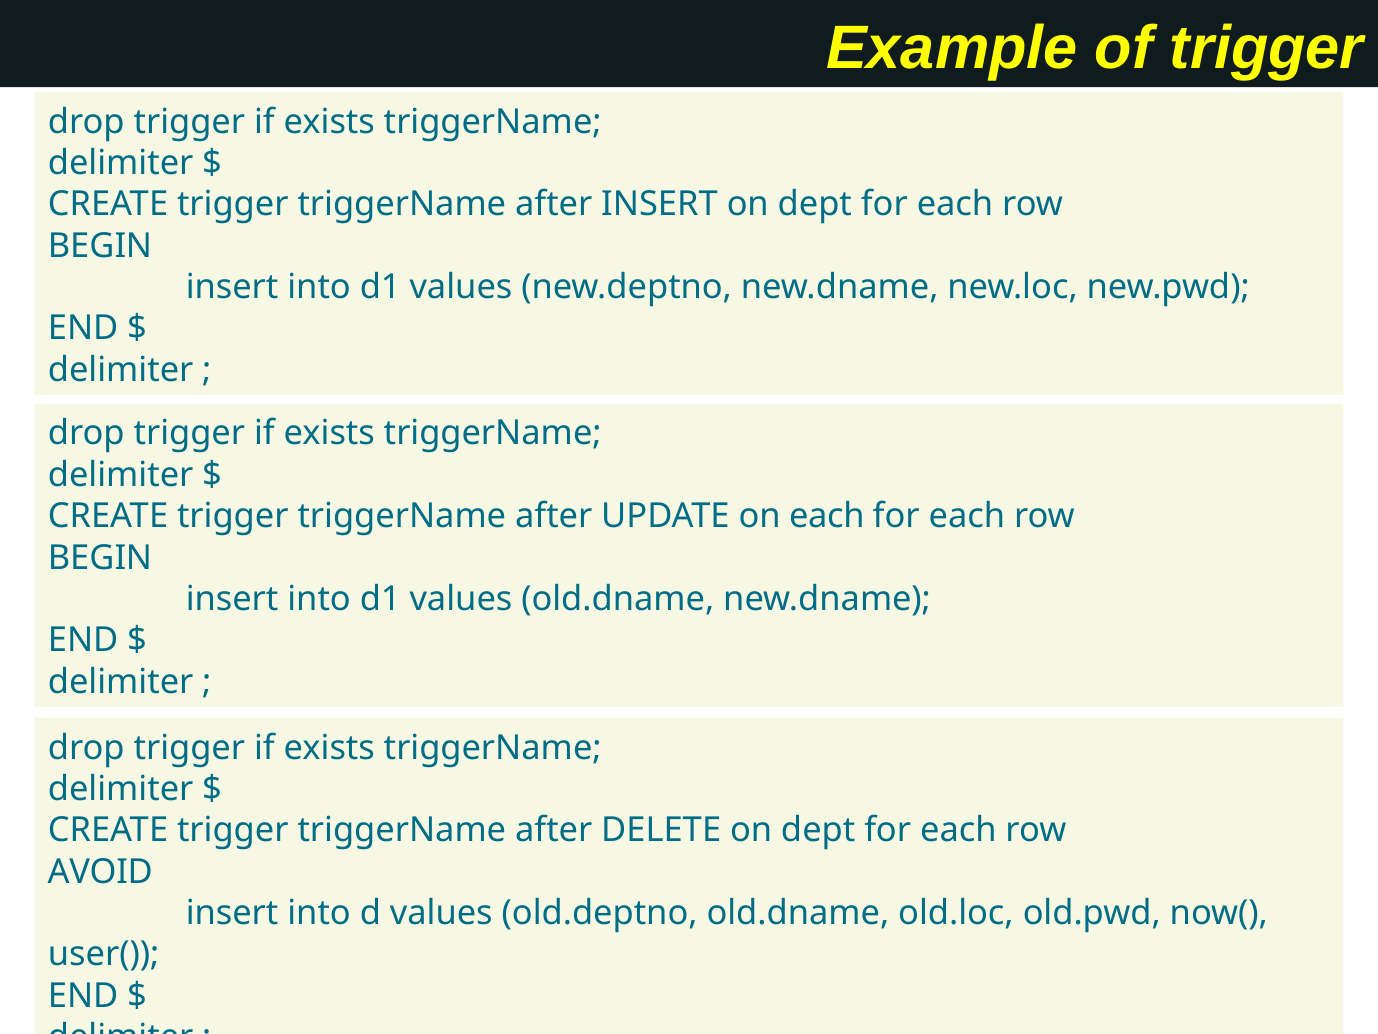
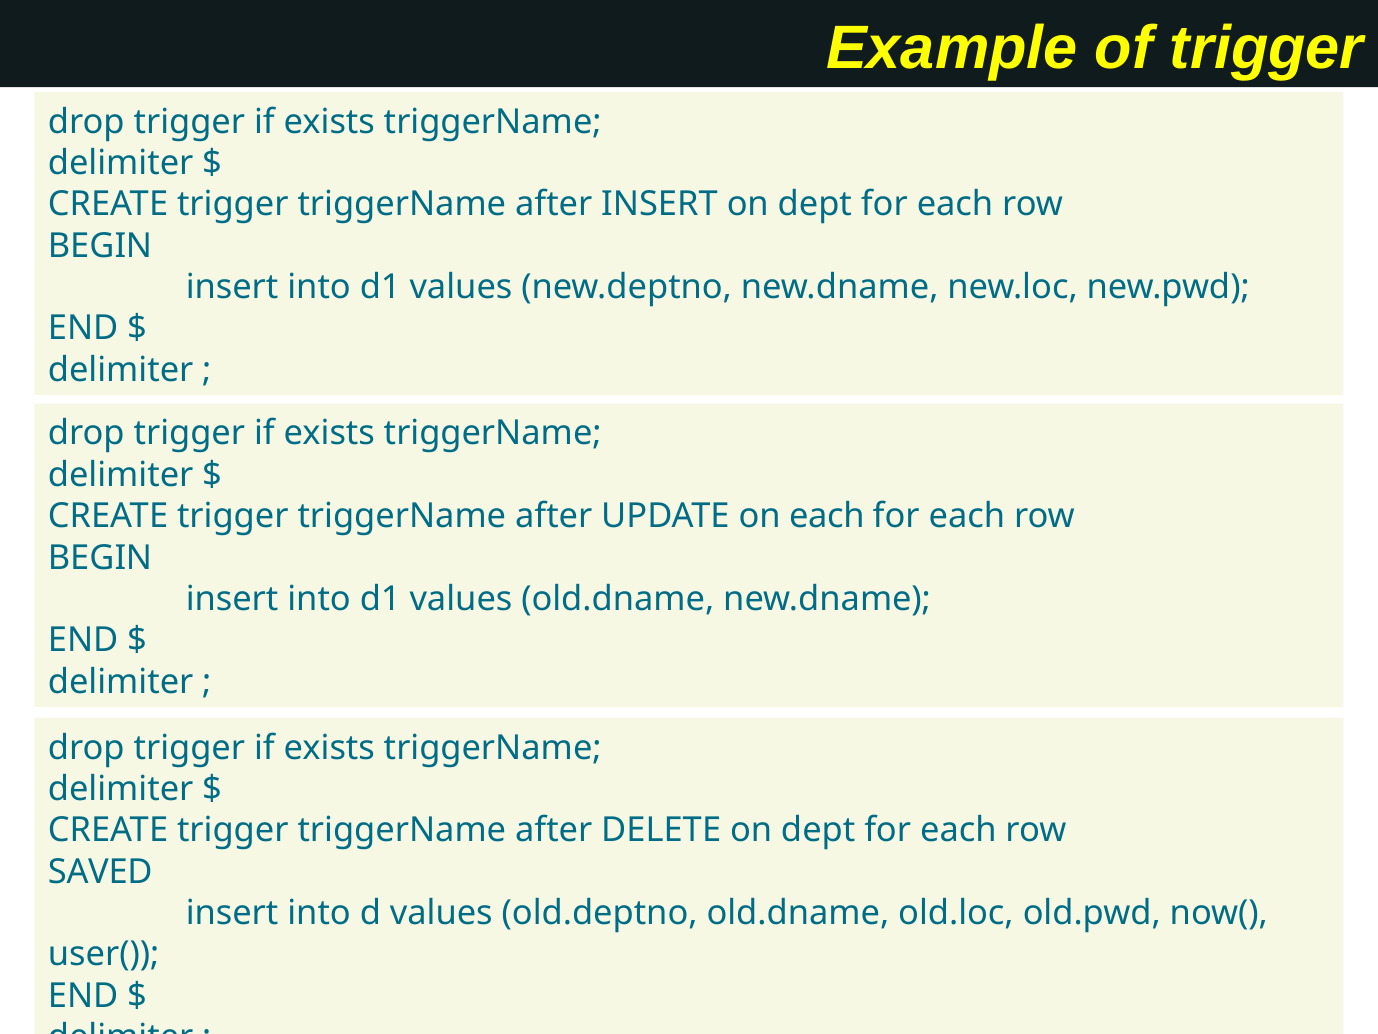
AVOID: AVOID -> SAVED (100, 871)
